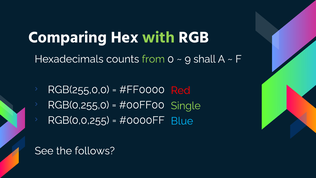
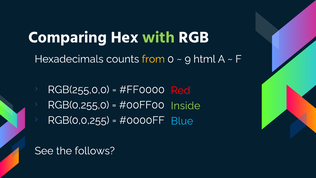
from colour: light green -> yellow (153, 59)
shall: shall -> html (205, 59)
Single: Single -> Inside (186, 106)
